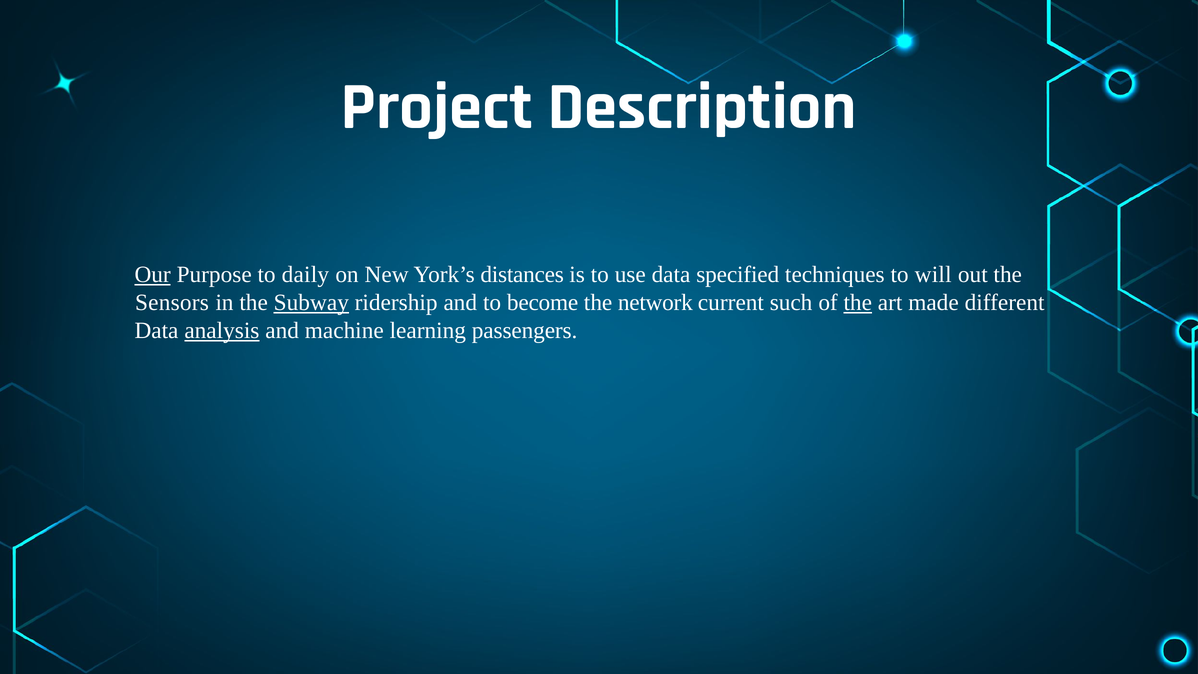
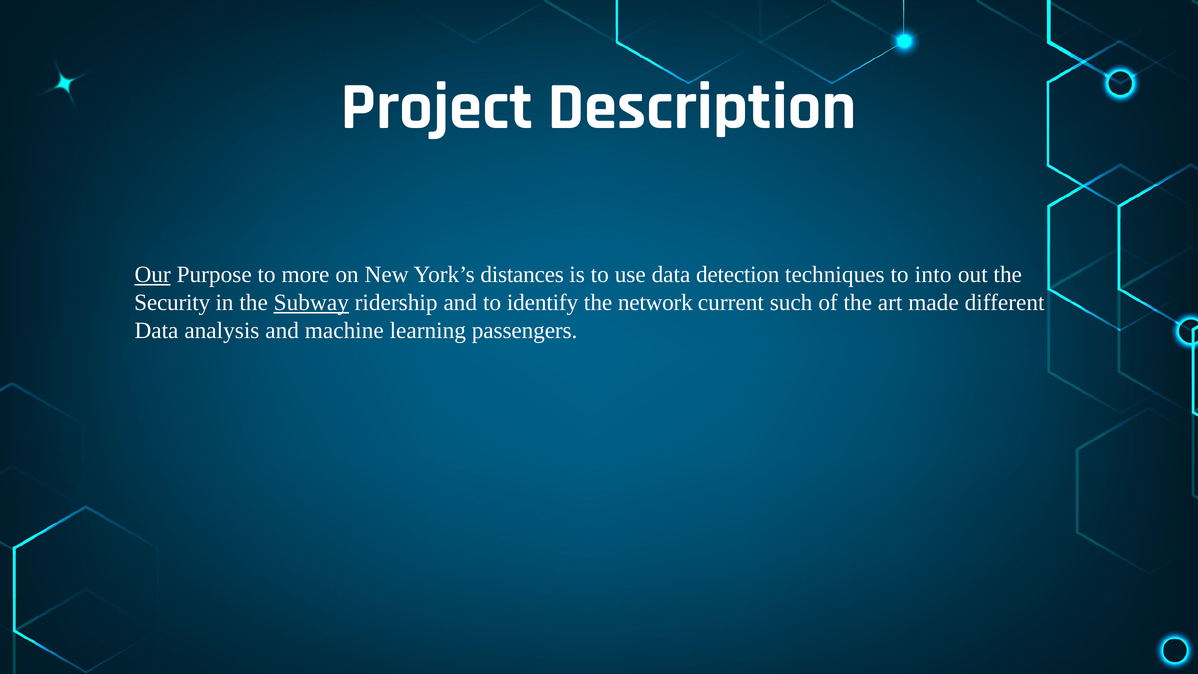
daily: daily -> more (305, 275)
specified: specified -> detection (738, 275)
will: will -> into (933, 275)
Sensors: Sensors -> Security (172, 303)
become: become -> identify (543, 303)
the underline: present -> none (858, 303)
analysis underline: present -> none (222, 331)
